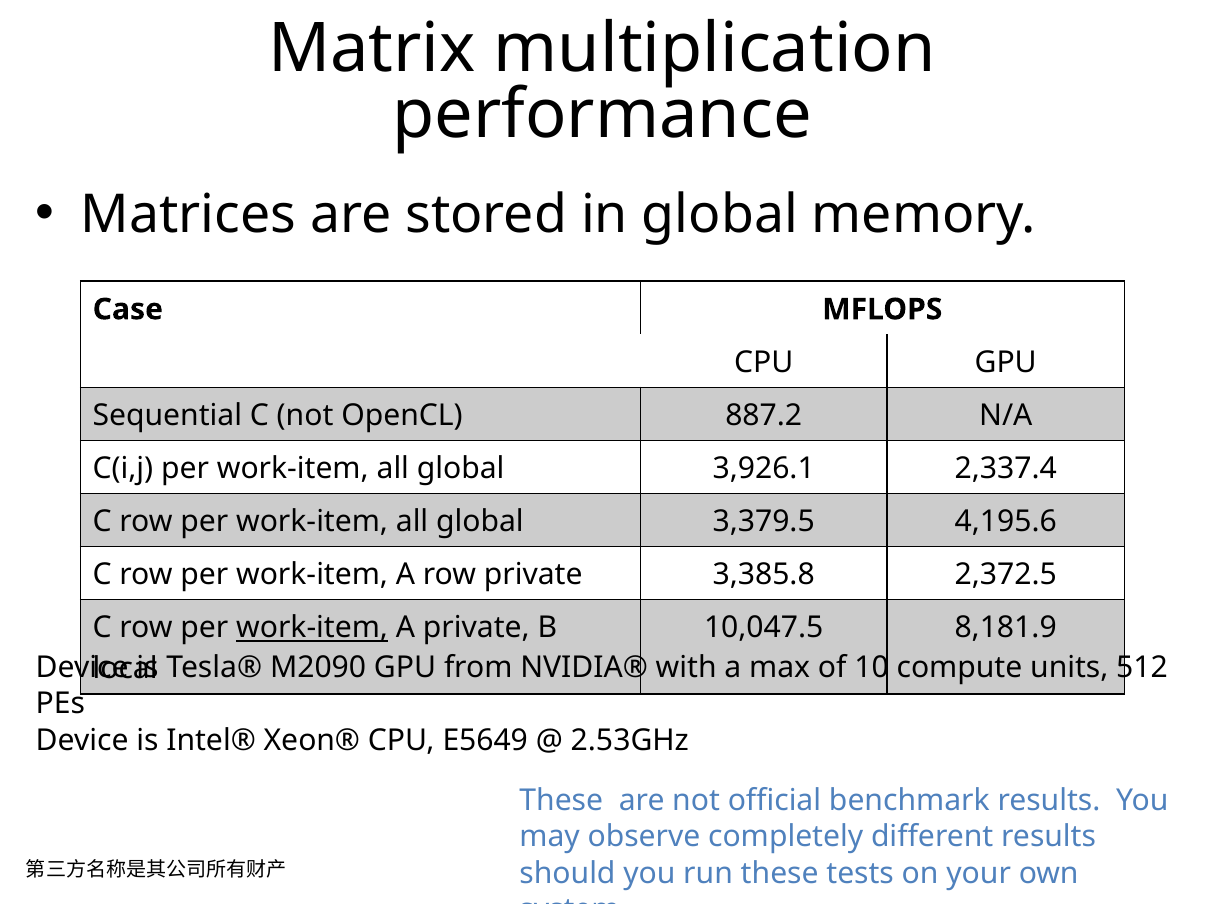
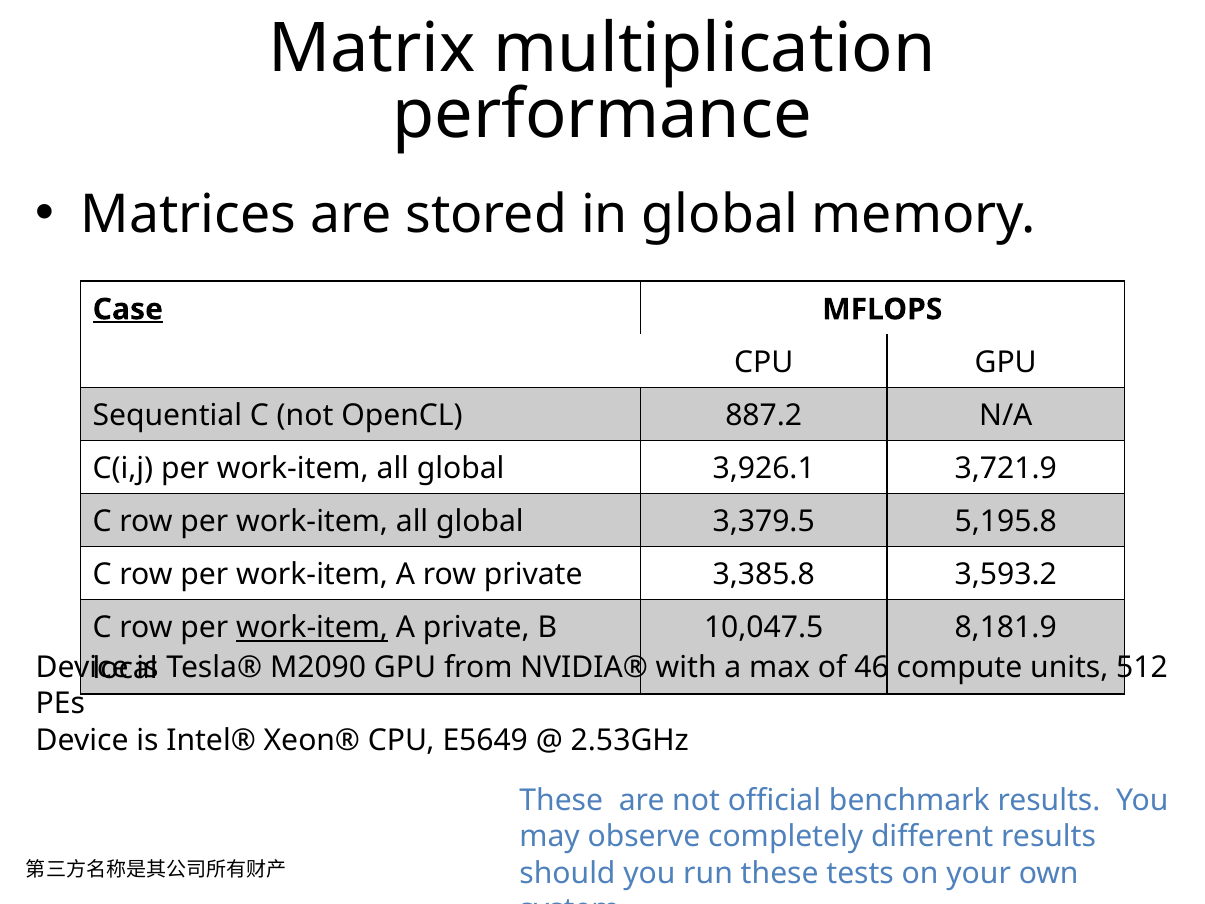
Case underline: none -> present (128, 309)
2,337.4: 2,337.4 -> 3,721.9 (1006, 469)
4,195.6: 4,195.6 -> 5,195.8 (1006, 522)
2,372.5: 2,372.5 -> 3,593.2 (1006, 575)
10: 10 -> 46 (872, 668)
